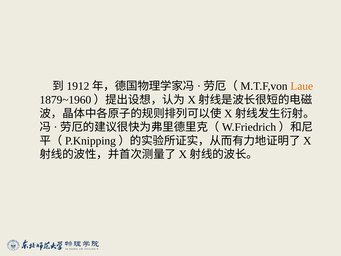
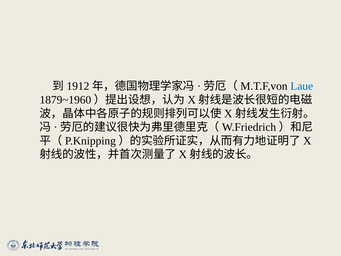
Laue colour: orange -> blue (302, 86)
